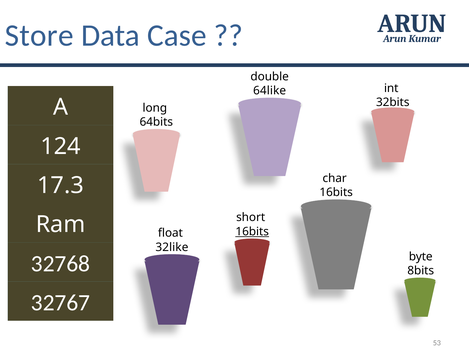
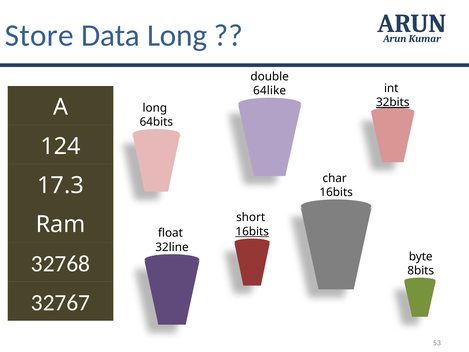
Data Case: Case -> Long (177, 35)
32bits underline: none -> present (393, 102)
32like: 32like -> 32line (172, 247)
